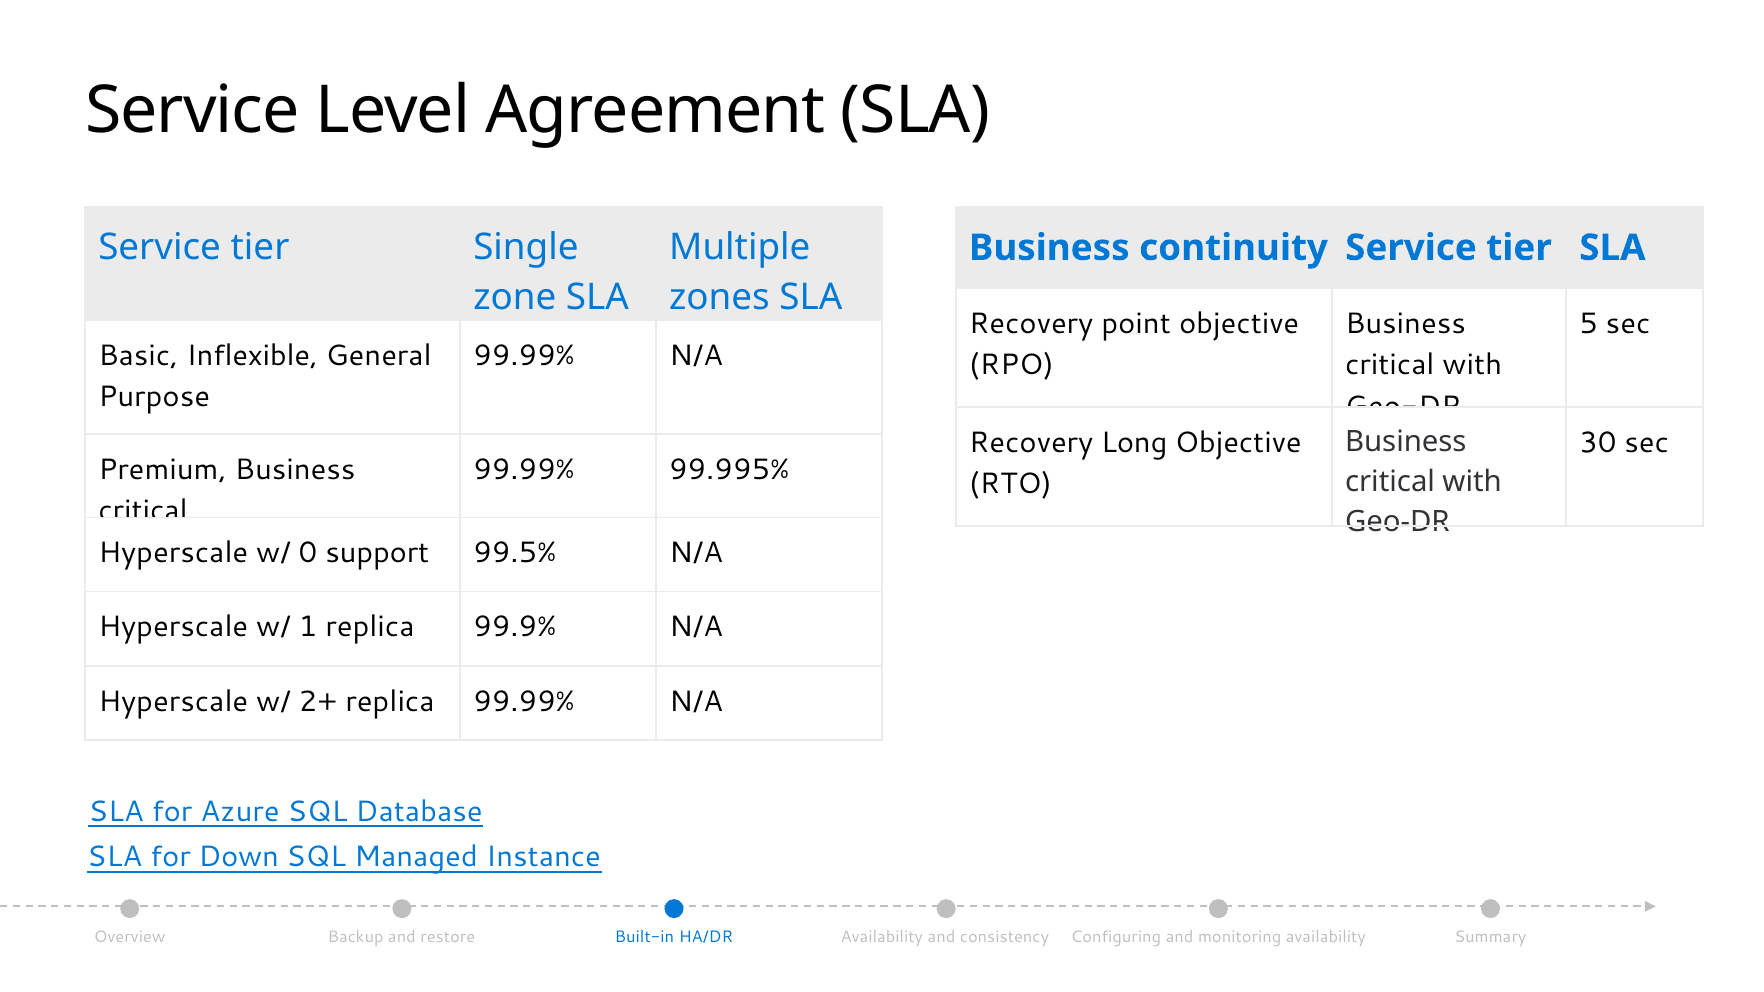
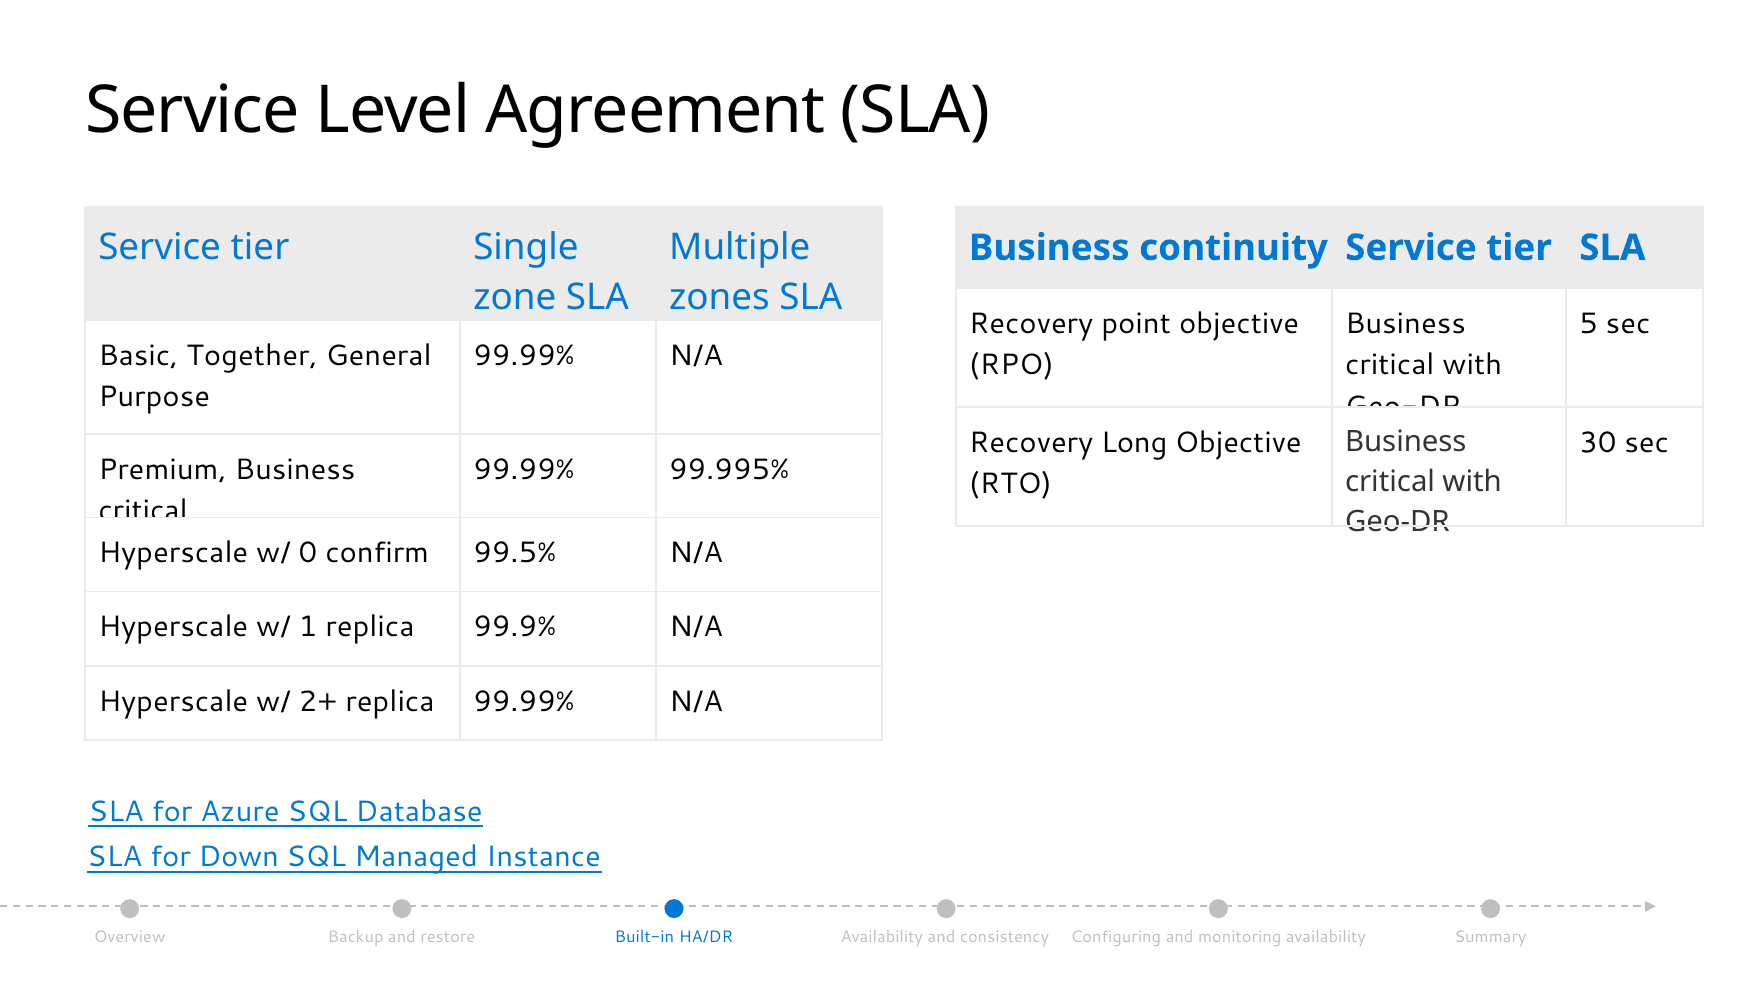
Inflexible: Inflexible -> Together (252, 356)
support: support -> confirm (377, 553)
